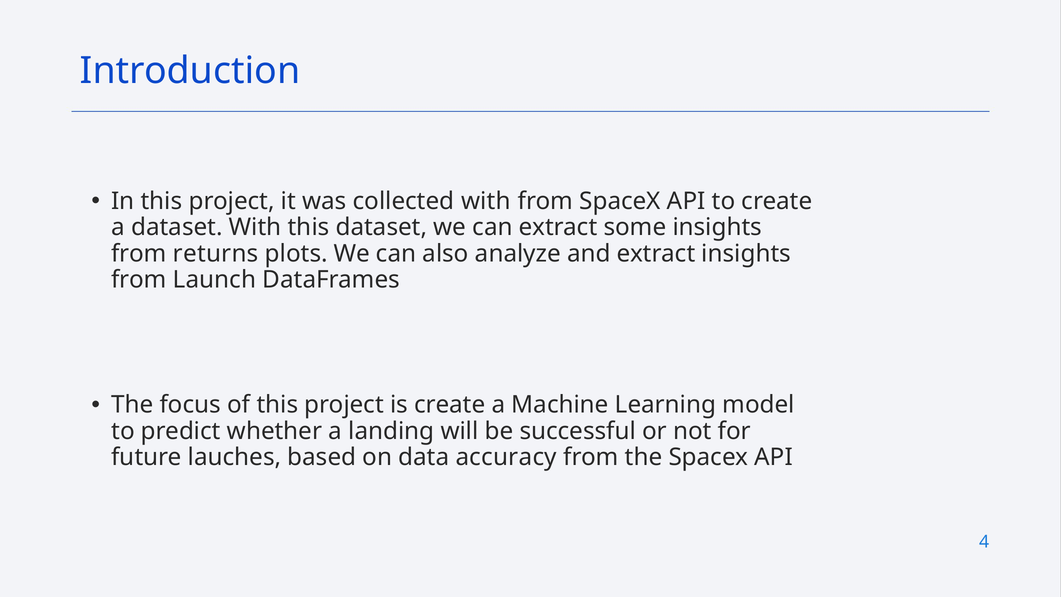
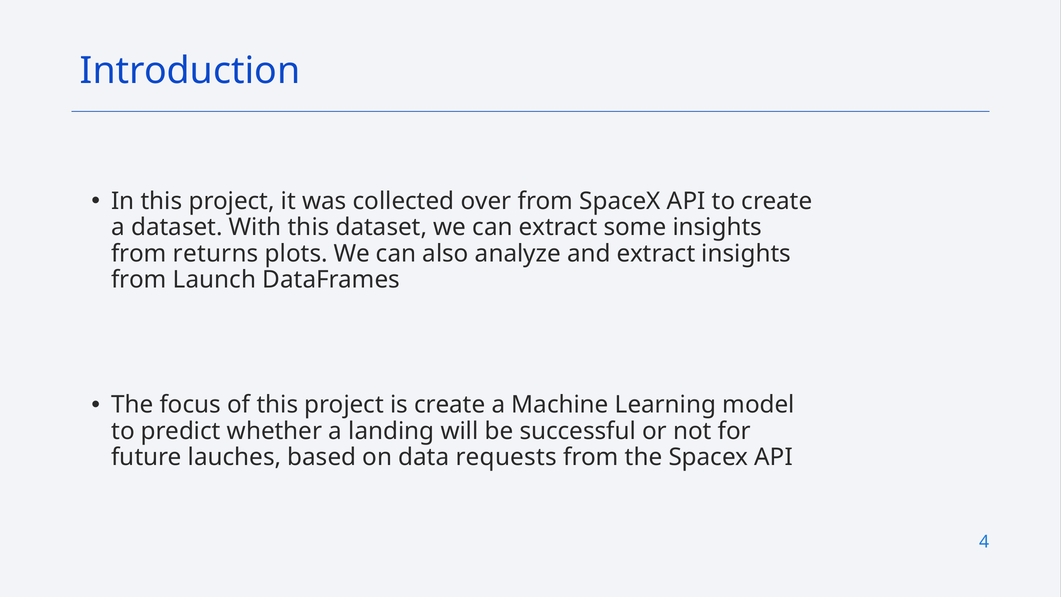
collected with: with -> over (486, 201)
accuracy: accuracy -> requests (506, 457)
